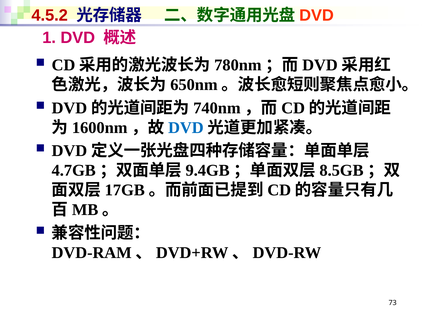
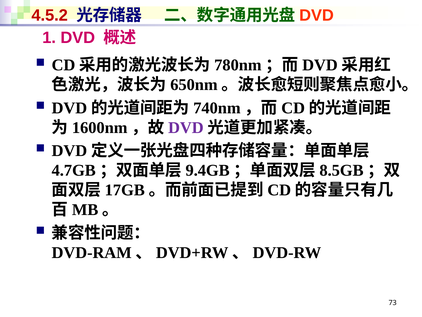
DVD colour: blue -> purple (186, 127)
